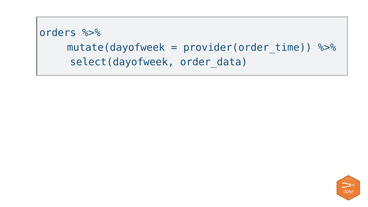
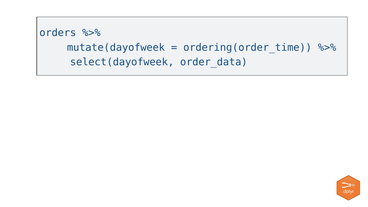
provider(order_time: provider(order_time -> ordering(order_time (248, 47)
